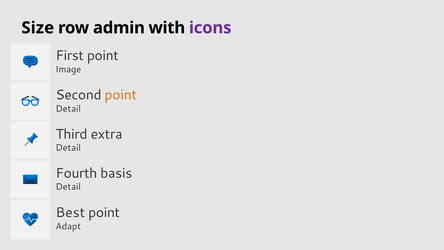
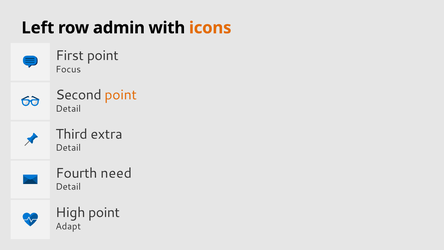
Size: Size -> Left (38, 28)
icons colour: purple -> orange (210, 28)
Image: Image -> Focus (68, 69)
basis: basis -> need (116, 173)
Best: Best -> High (70, 212)
